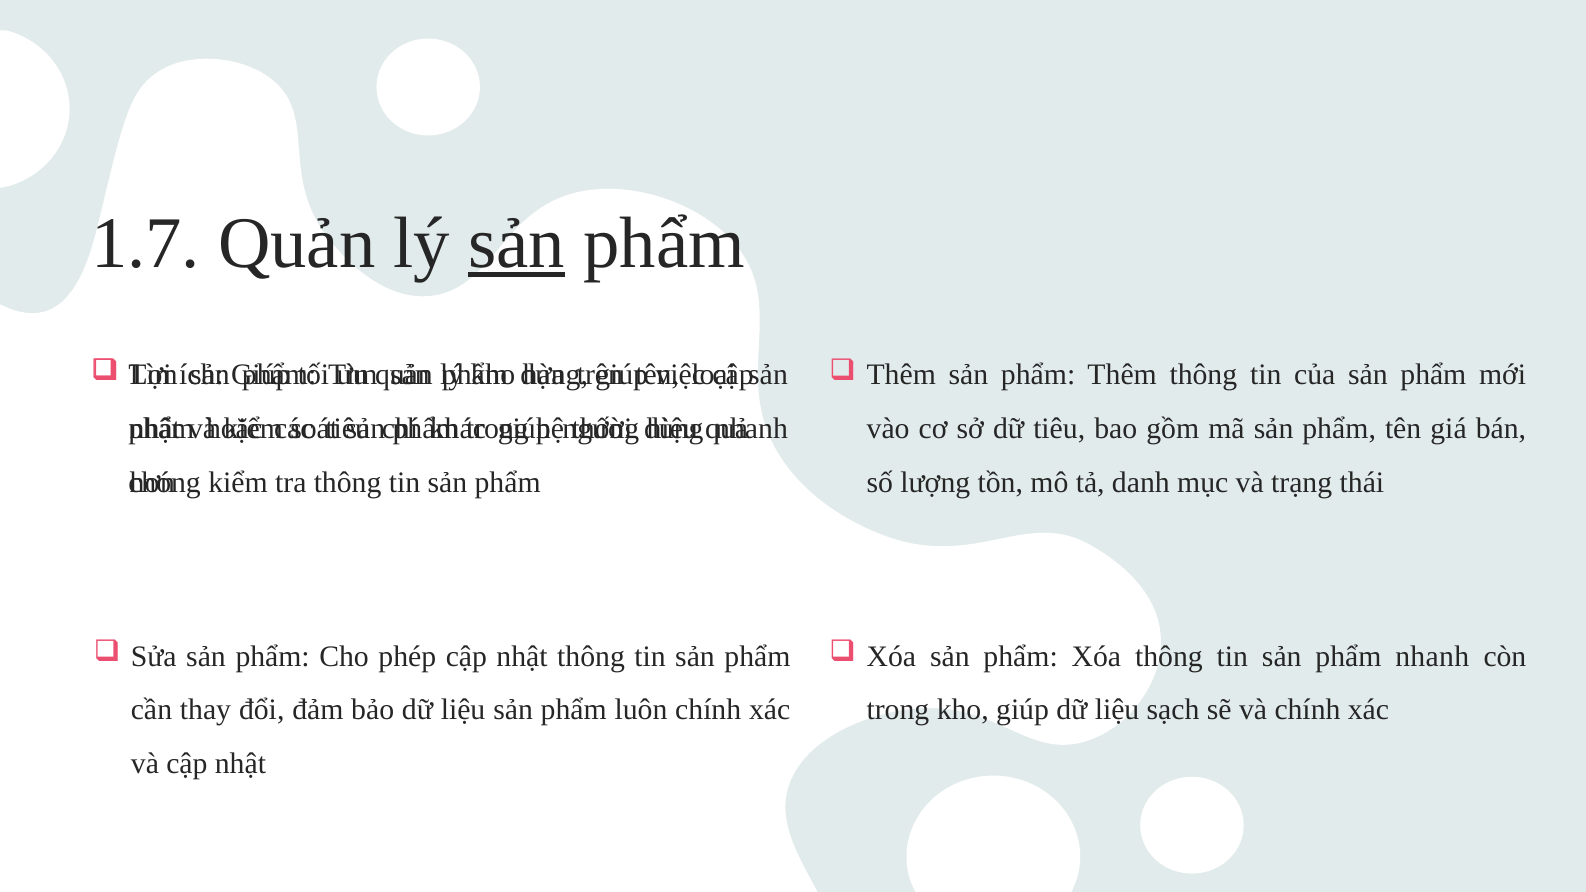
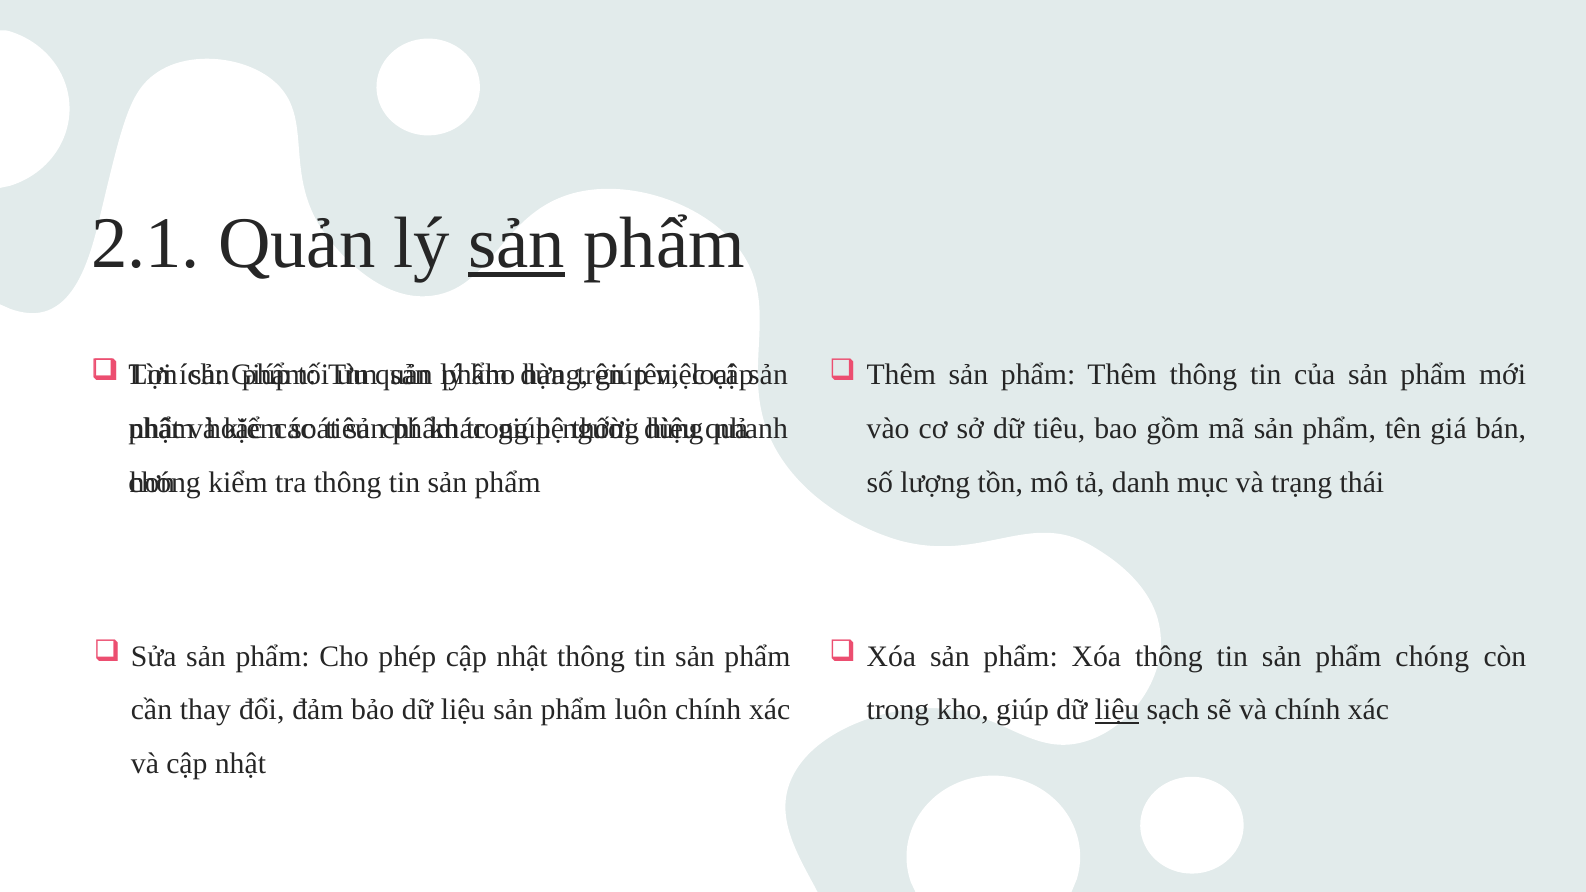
1.7: 1.7 -> 2.1 (146, 243)
phẩm nhanh: nhanh -> chóng (1432, 656)
liệu underline: none -> present (1117, 710)
